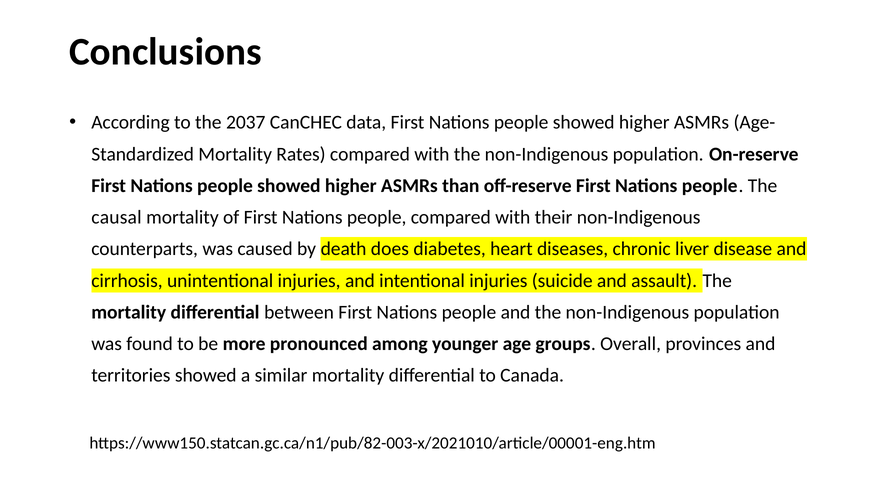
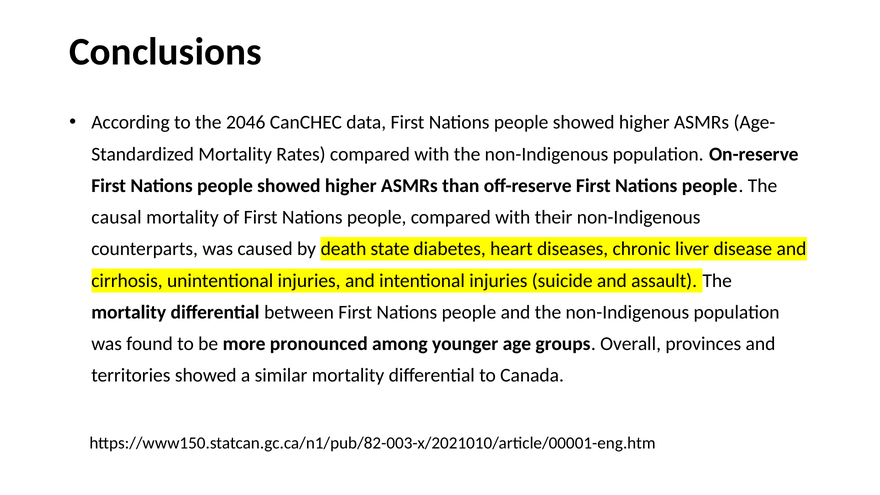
2037: 2037 -> 2046 (246, 122)
does: does -> state (390, 249)
